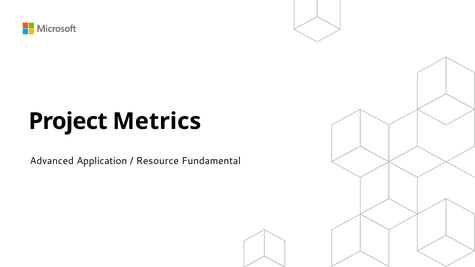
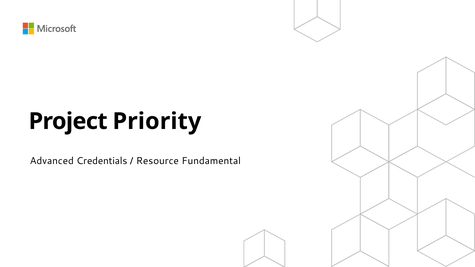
Metrics: Metrics -> Priority (157, 121)
Application: Application -> Credentials (102, 161)
